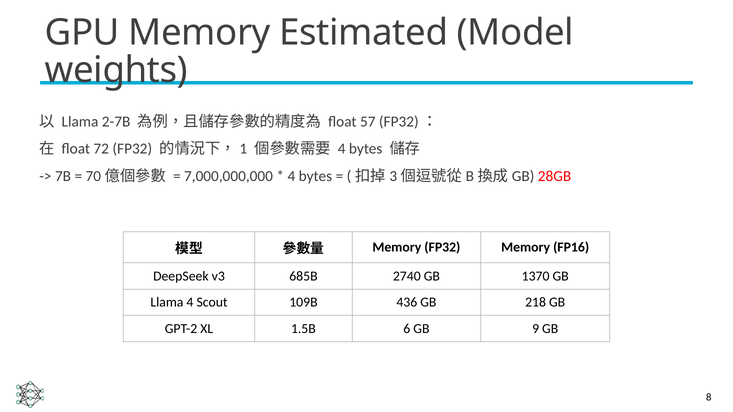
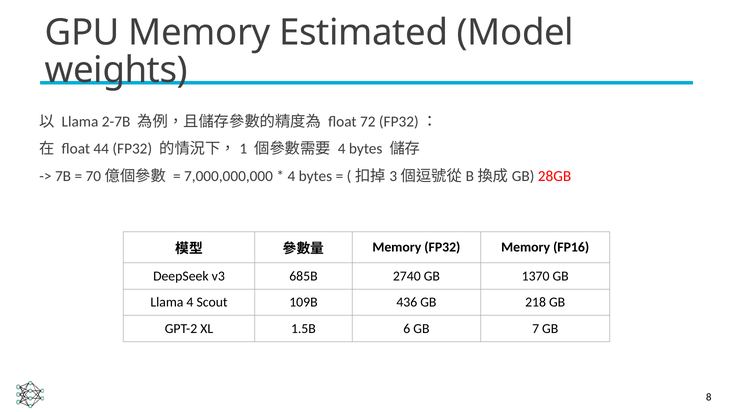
57: 57 -> 72 (368, 122)
72: 72 -> 44 (101, 149)
9: 9 -> 7 (536, 329)
